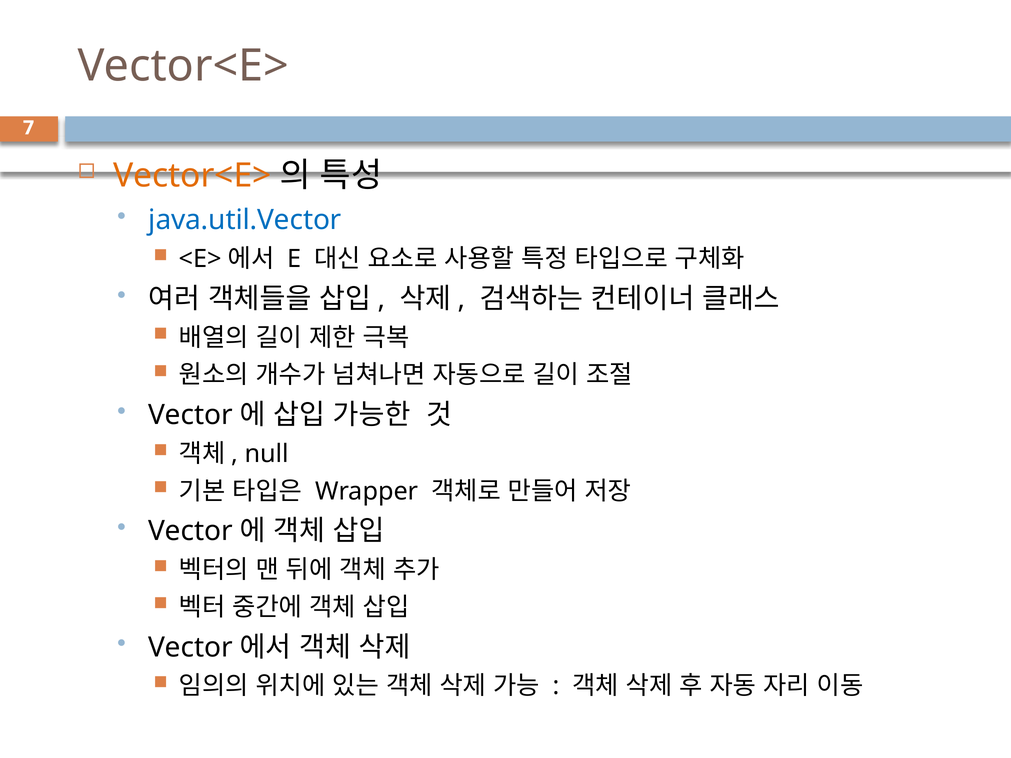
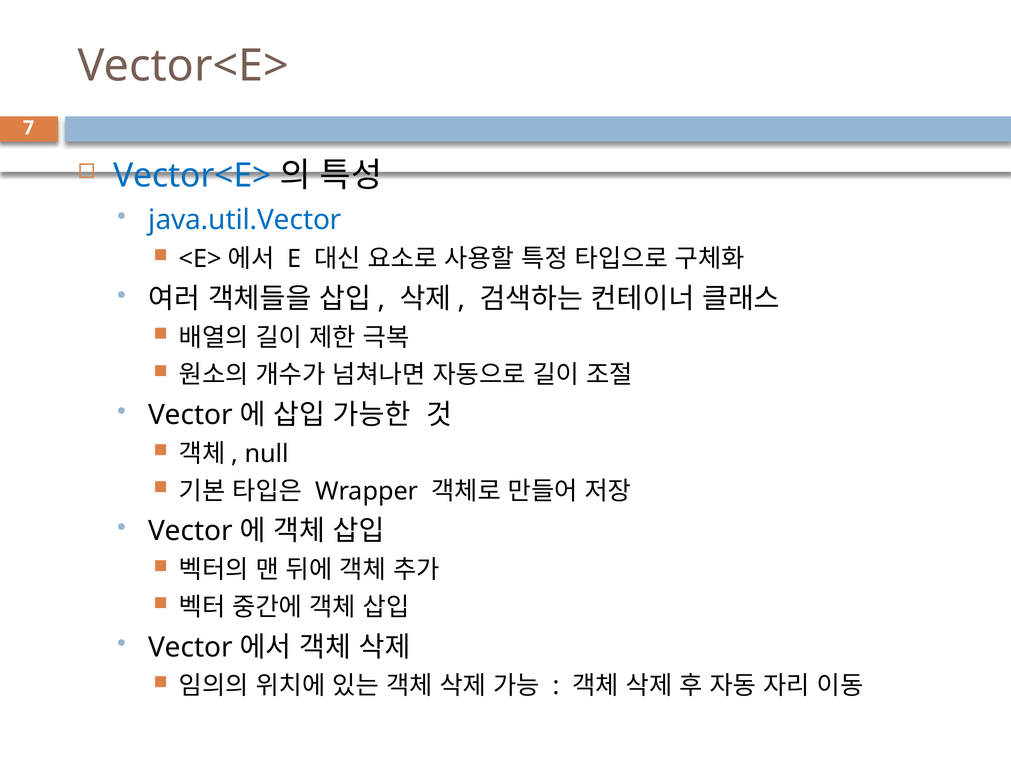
Vector<E> colour: orange -> blue (192, 176)
